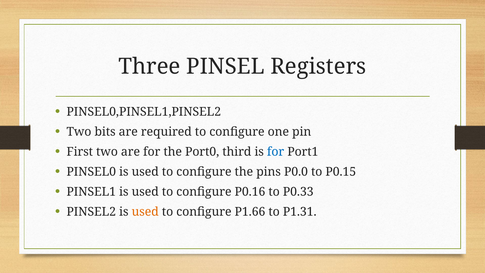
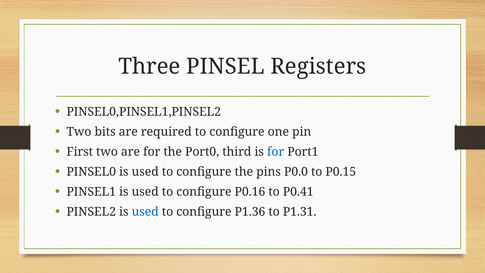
P0.33: P0.33 -> P0.41 (298, 192)
used colour: orange -> blue (145, 212)
P1.66: P1.66 -> P1.36 (250, 212)
